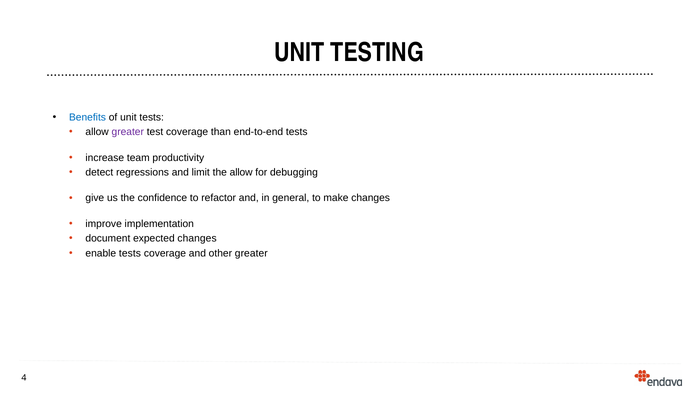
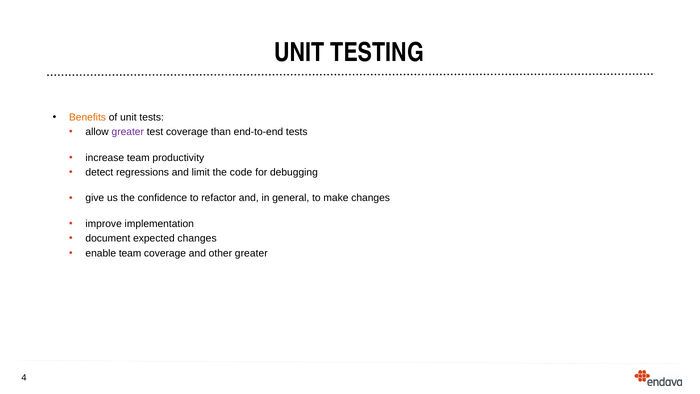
Benefits colour: blue -> orange (88, 117)
the allow: allow -> code (241, 172)
enable tests: tests -> team (130, 253)
